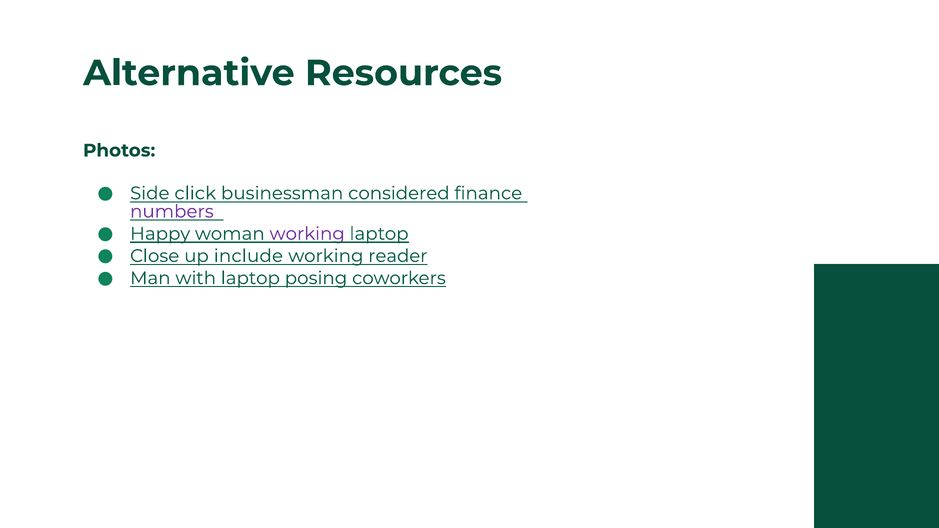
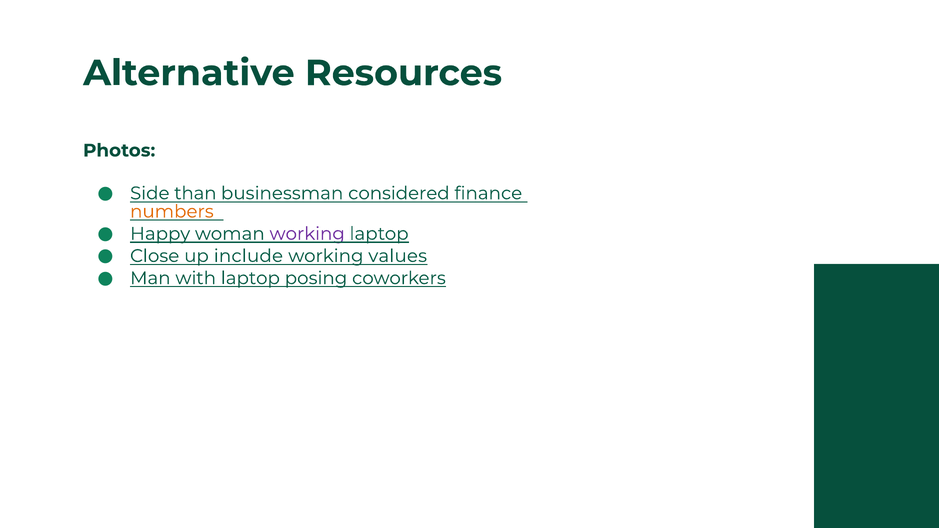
click: click -> than (195, 193)
numbers colour: purple -> orange (172, 212)
reader: reader -> values (398, 256)
